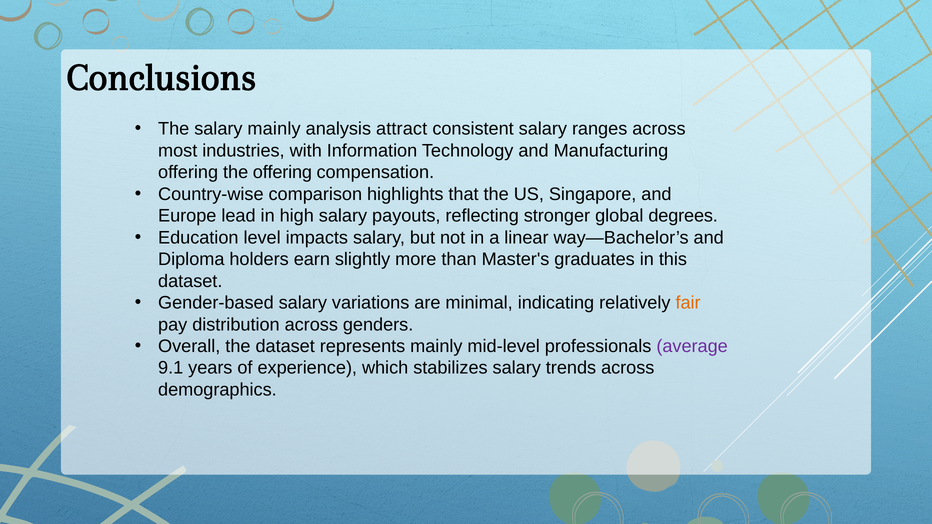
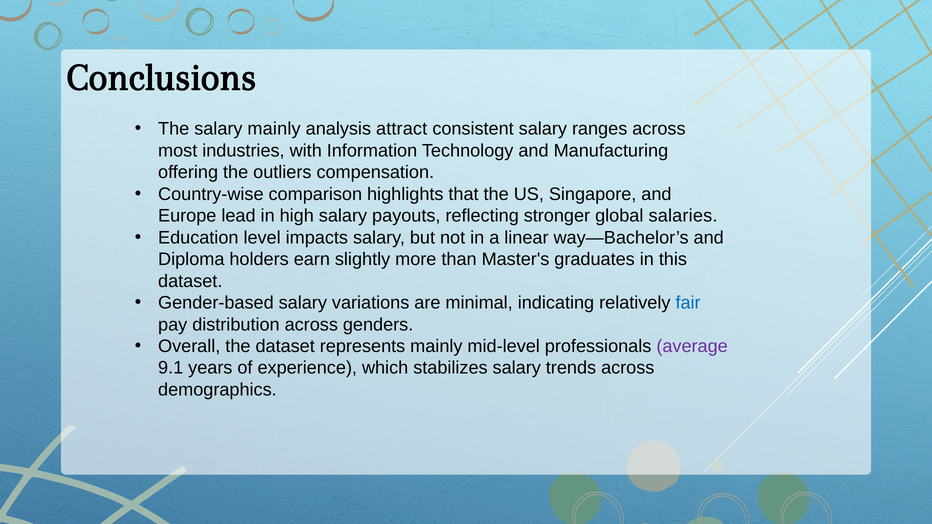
the offering: offering -> outliers (282, 172)
degrees: degrees -> salaries (683, 216)
fair colour: orange -> blue (688, 303)
